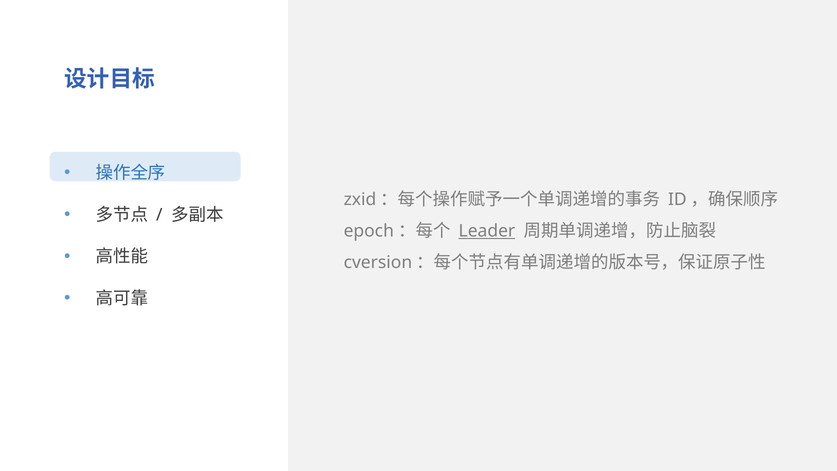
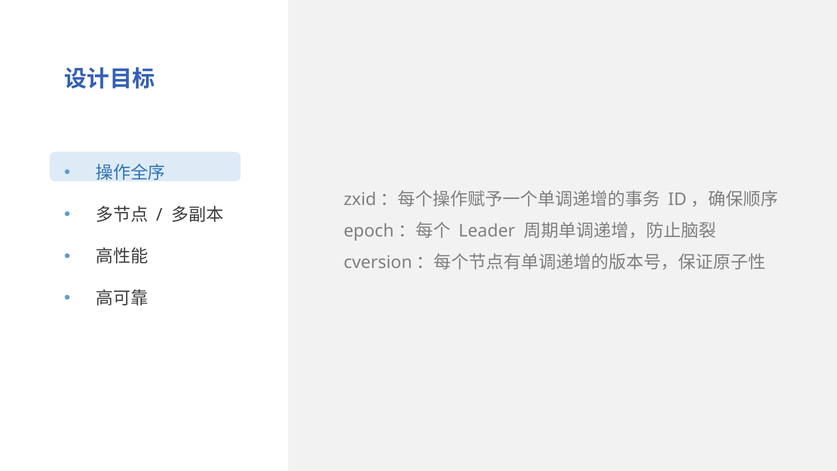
Leader underline: present -> none (487, 231)
